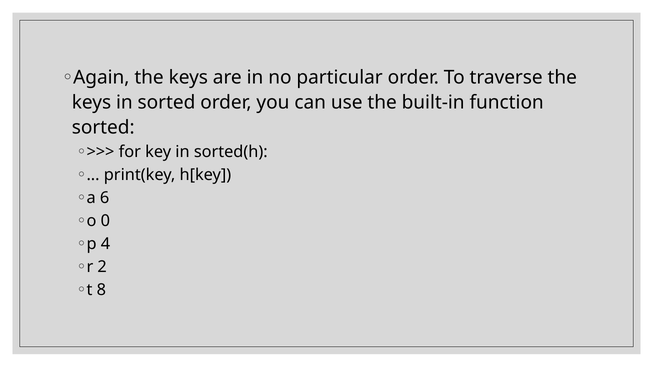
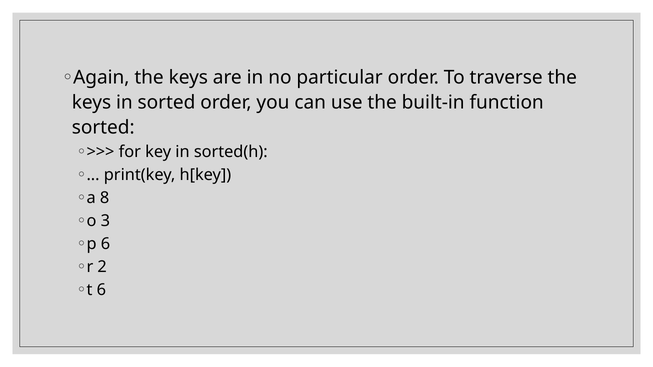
6: 6 -> 8 (105, 198)
0: 0 -> 3 (105, 221)
p 4: 4 -> 6 (105, 244)
t 8: 8 -> 6 (101, 290)
